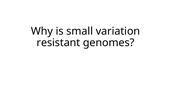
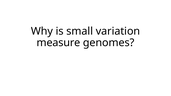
resistant: resistant -> measure (58, 43)
